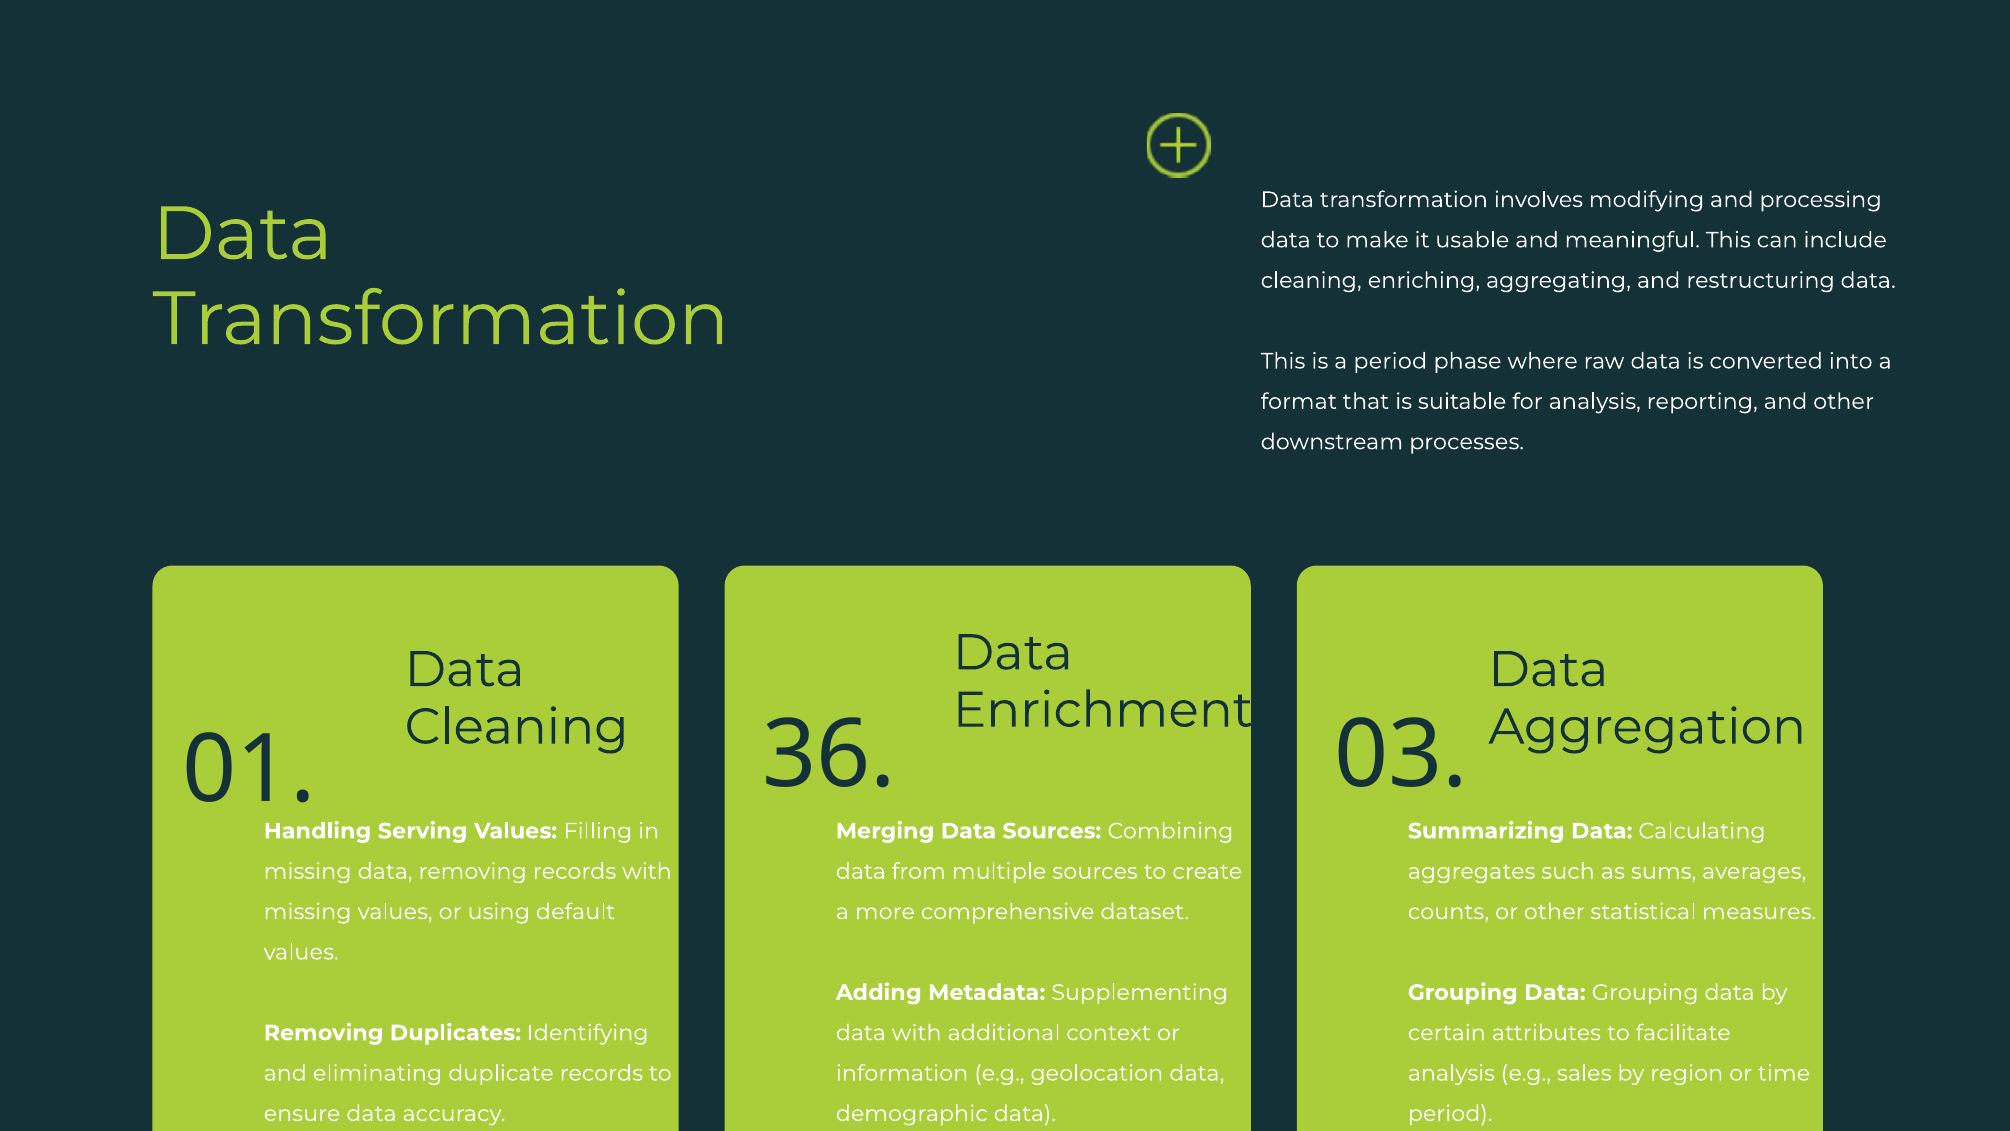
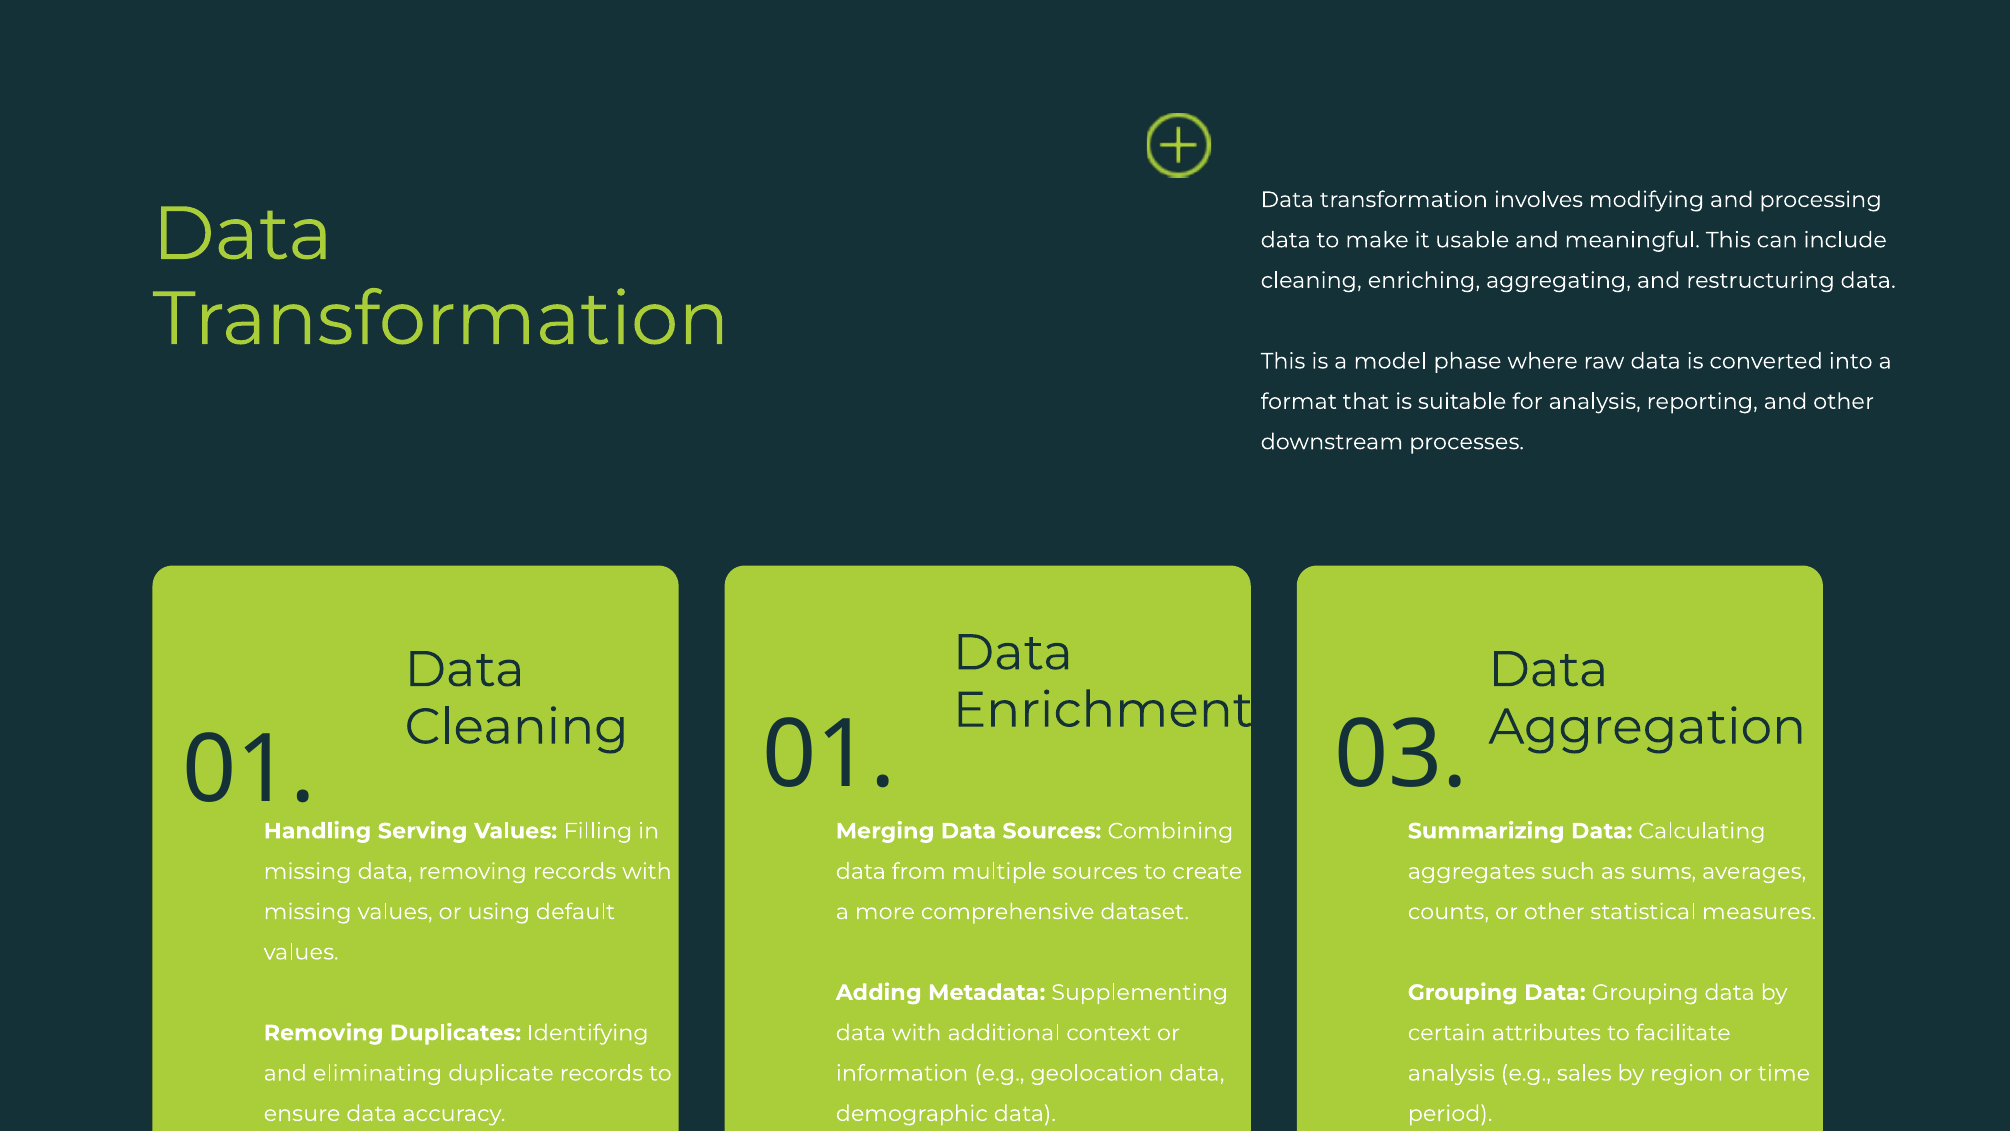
a period: period -> model (1390, 361)
01 36: 36 -> 01 (829, 754)
